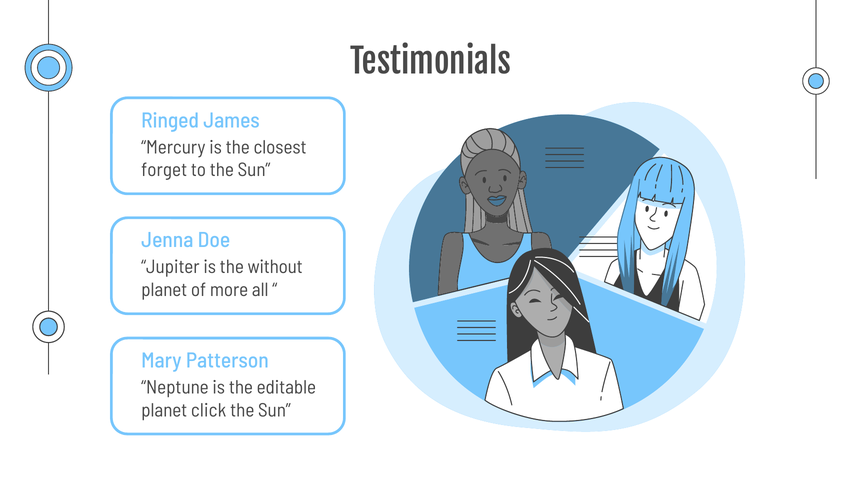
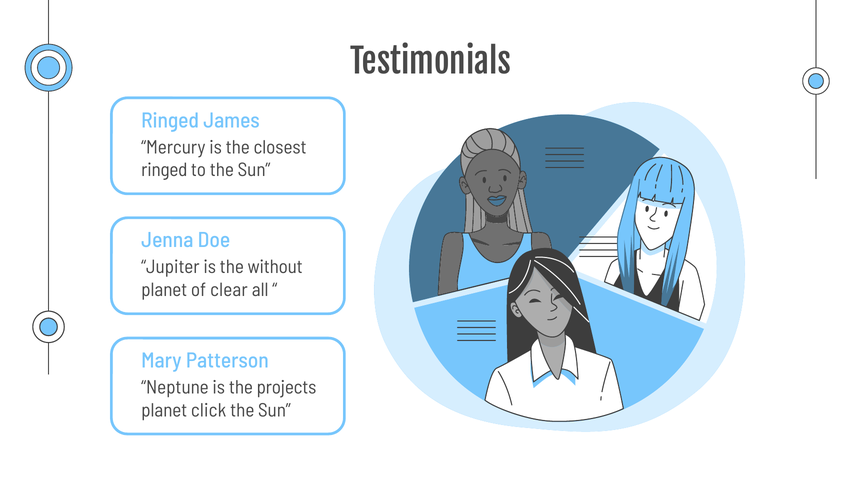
forget: forget -> ringed (164, 170)
more: more -> clear (229, 290)
editable: editable -> projects (286, 388)
